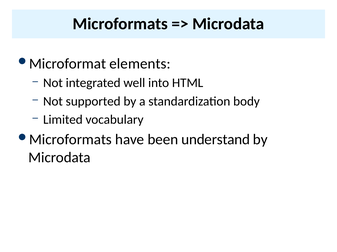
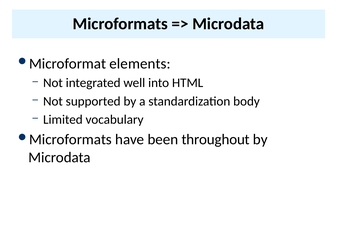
understand: understand -> throughout (216, 140)
